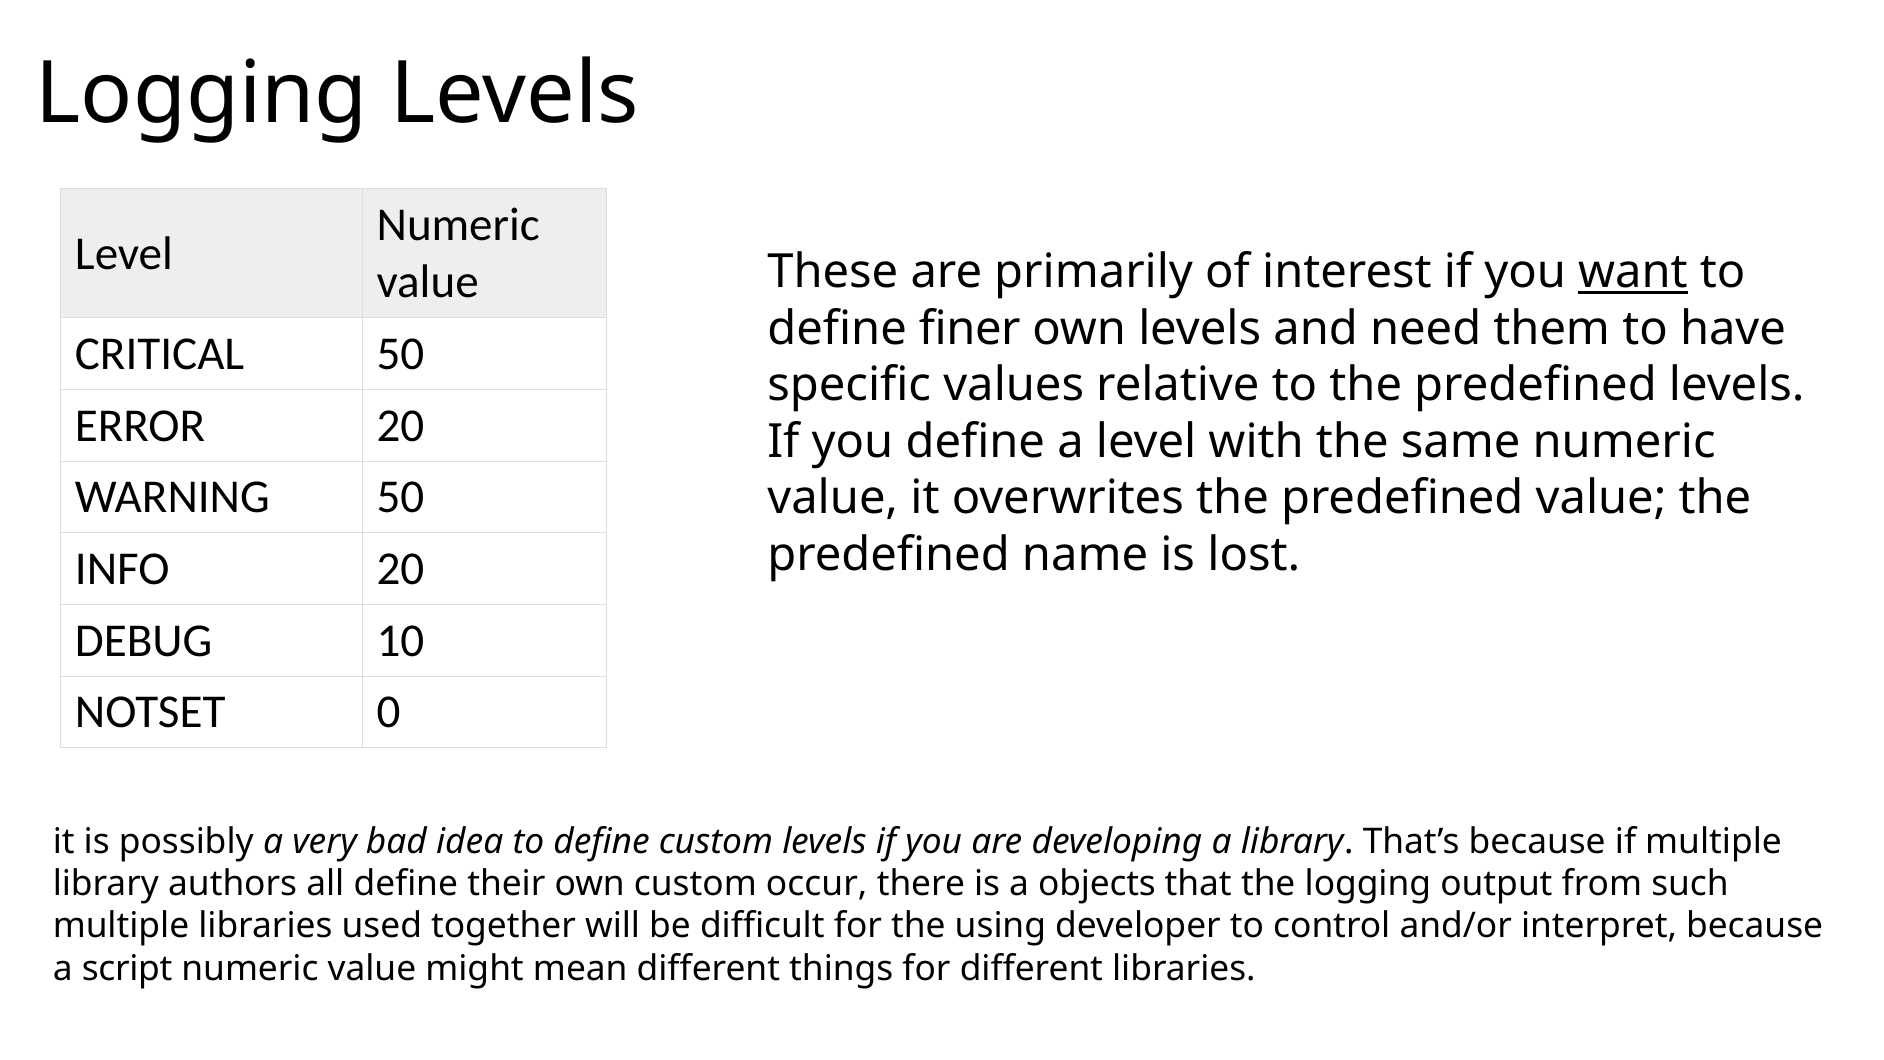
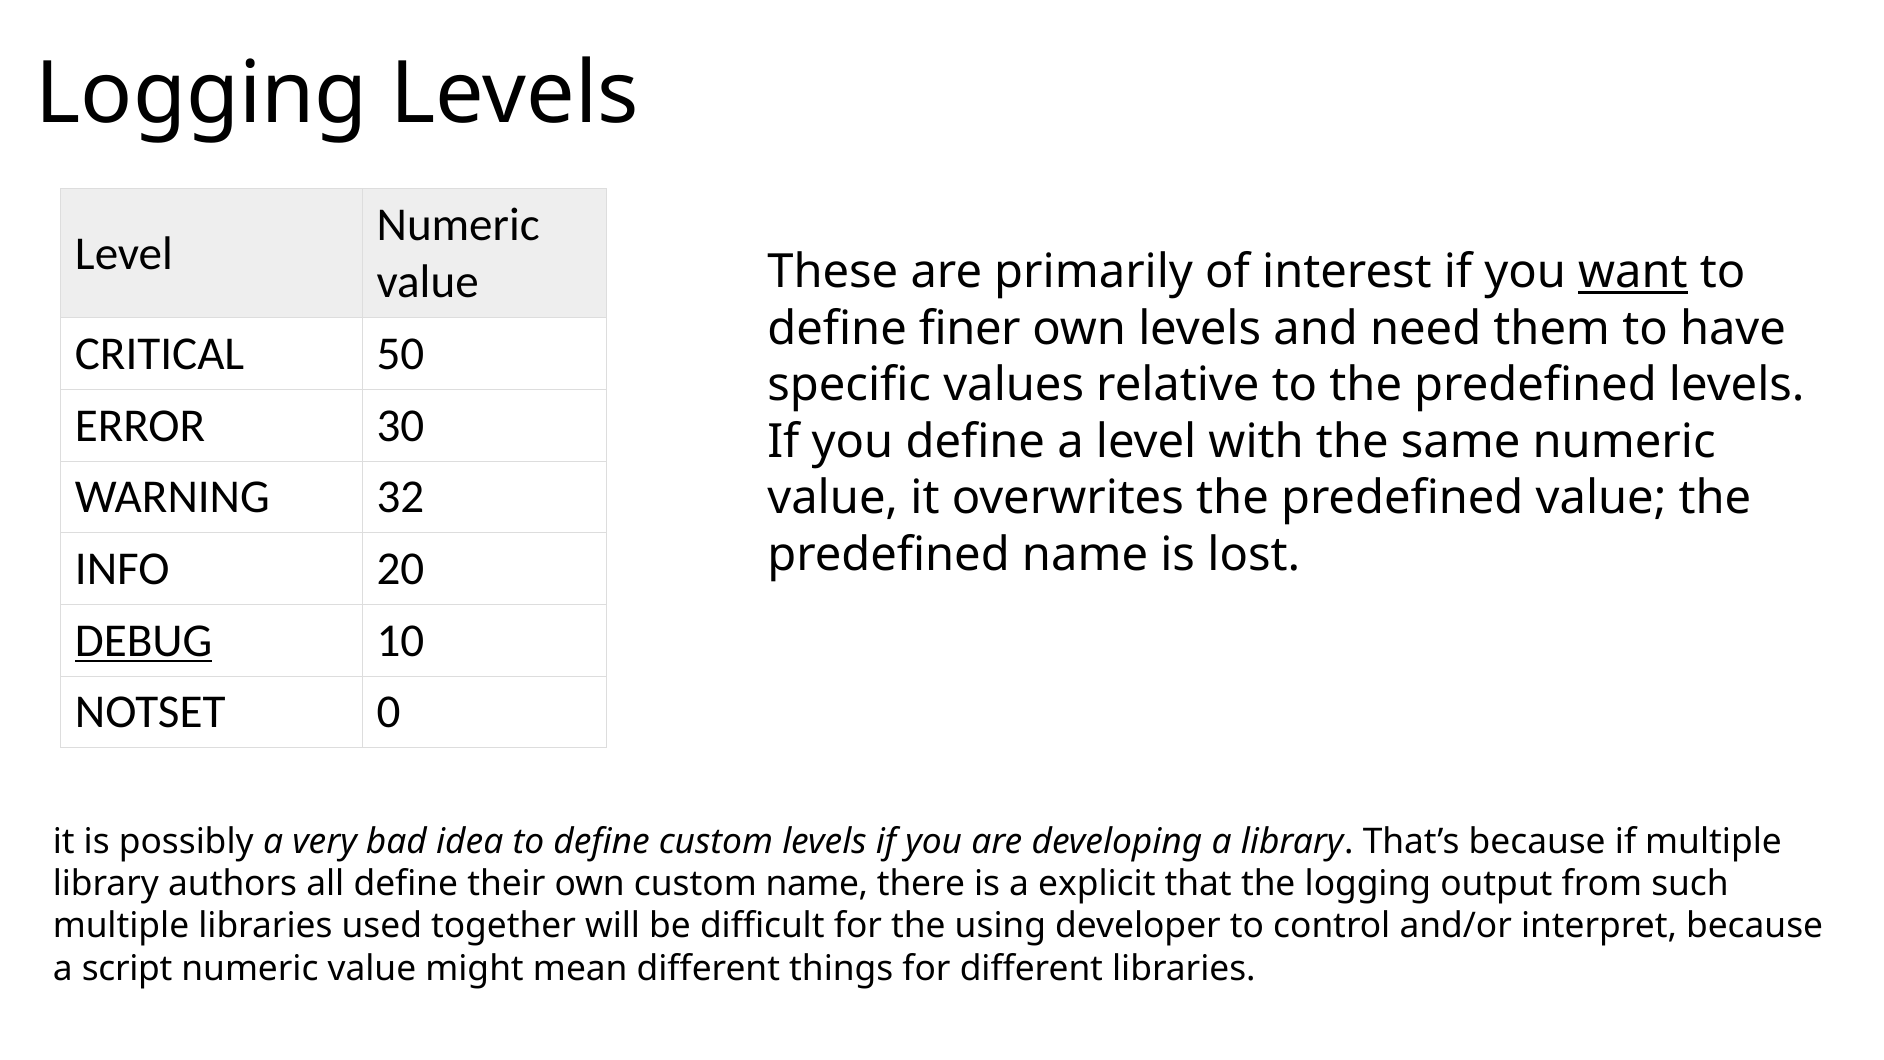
ERROR 20: 20 -> 30 (400, 426)
WARNING 50: 50 -> 32 (400, 497)
DEBUG underline: none -> present (144, 641)
custom occur: occur -> name (817, 884)
objects: objects -> explicit (1097, 884)
